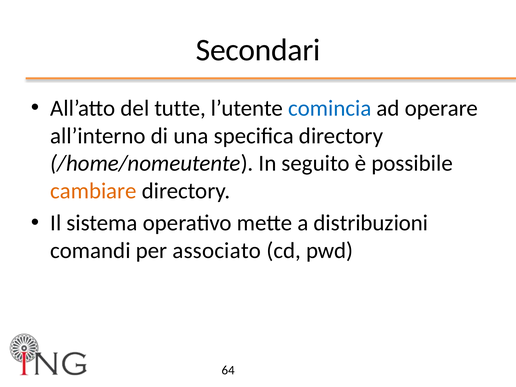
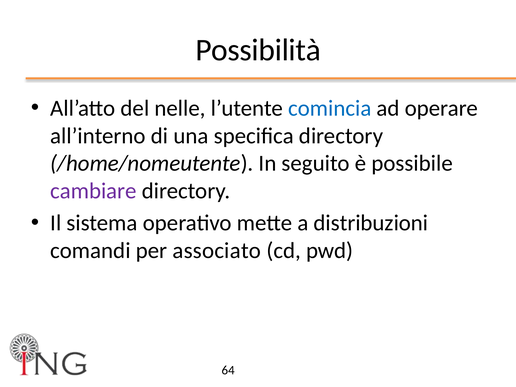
Secondari: Secondari -> Possibilità (258, 50)
tutte: tutte -> nelle (180, 108)
cambiare colour: orange -> purple (93, 191)
